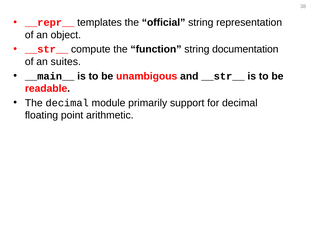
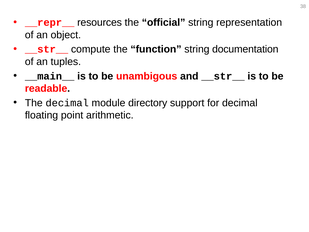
templates: templates -> resources (100, 22)
suites: suites -> tuples (66, 62)
primarily: primarily -> directory (148, 103)
